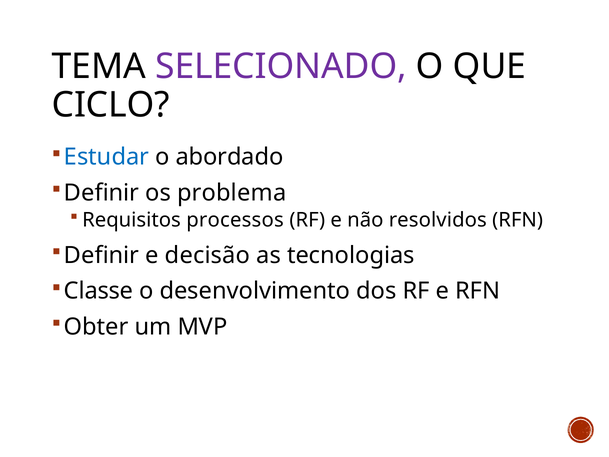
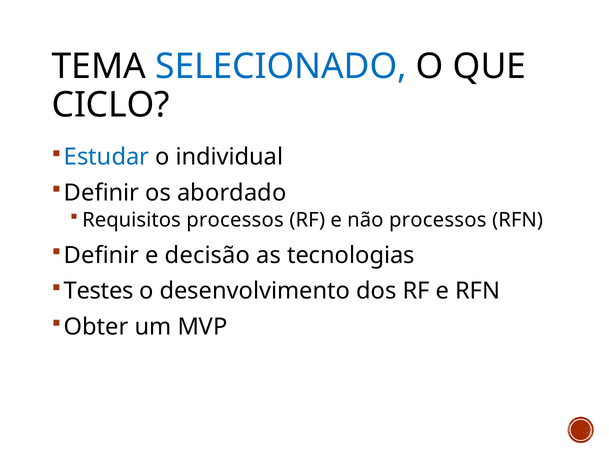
SELECIONADO colour: purple -> blue (281, 66)
abordado: abordado -> individual (229, 157)
problema: problema -> abordado (232, 193)
não resolvidos: resolvidos -> processos (438, 220)
Classe: Classe -> Testes (99, 291)
